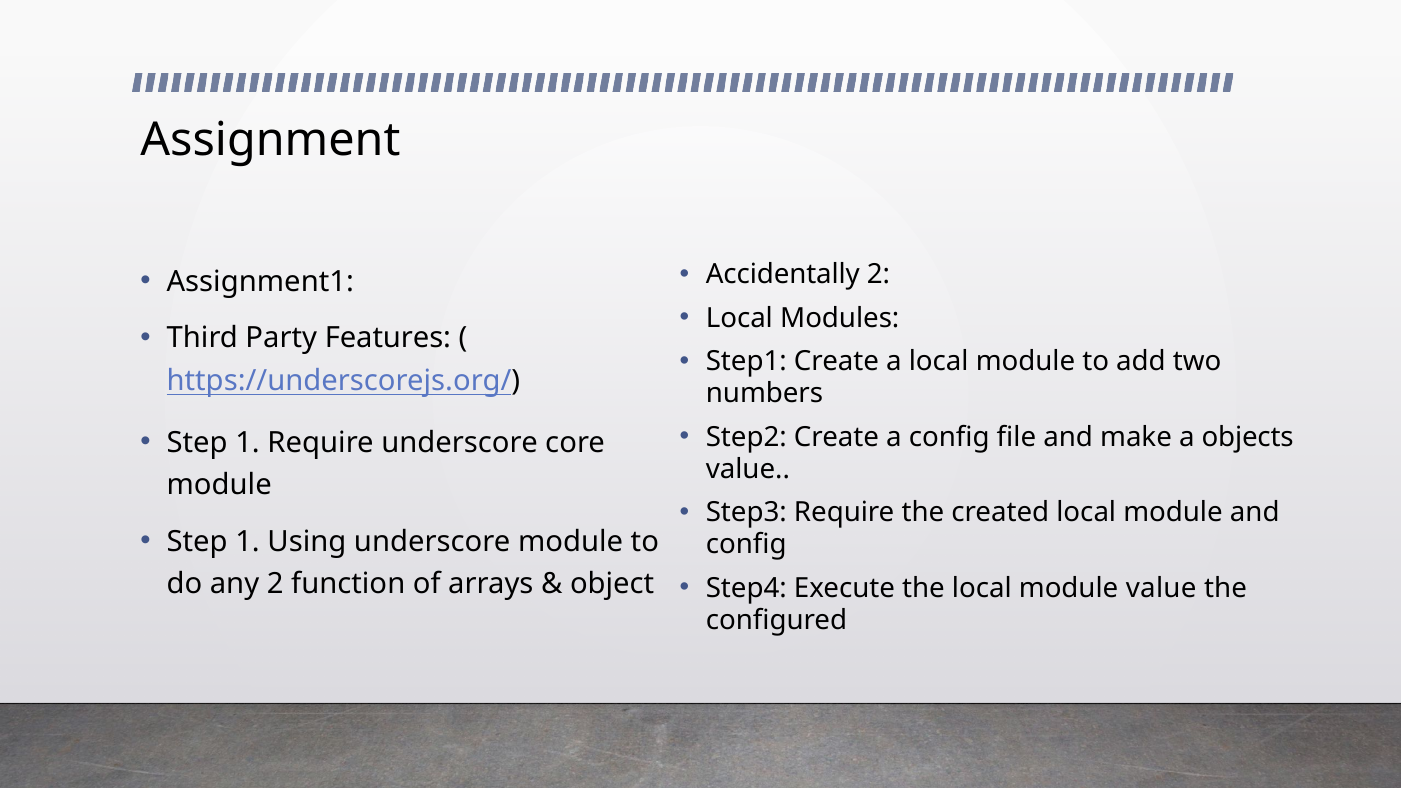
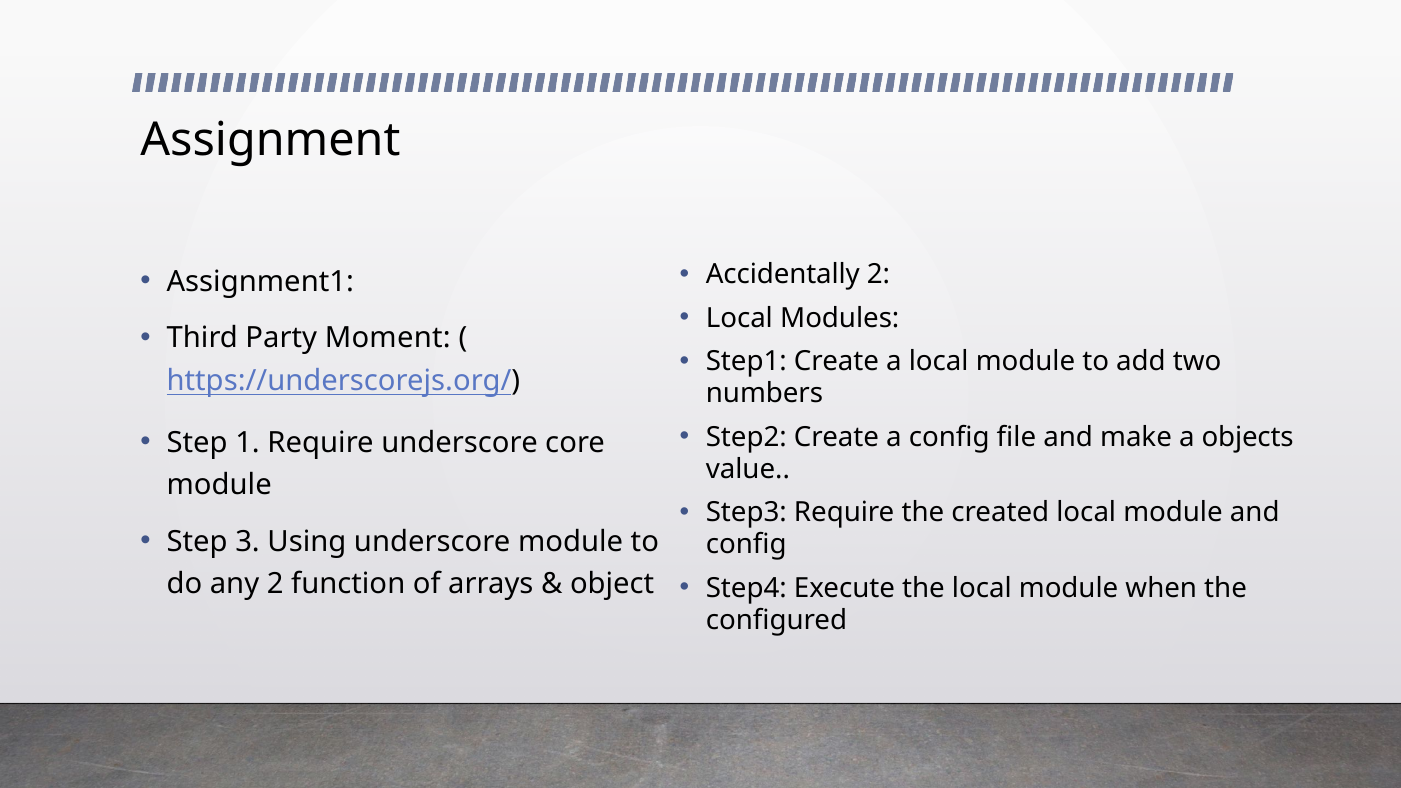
Features: Features -> Moment (388, 338)
1: 1 -> 3 (248, 541)
module value: value -> when (1161, 588)
